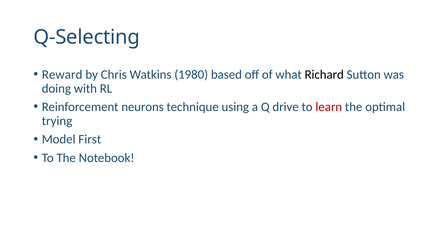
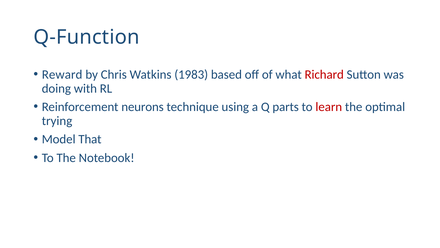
Q-Selecting: Q-Selecting -> Q-Function (87, 37)
1980: 1980 -> 1983 (191, 74)
Richard colour: black -> red (324, 74)
drive: drive -> parts (286, 107)
First: First -> That (90, 139)
